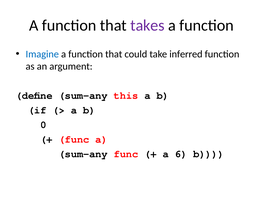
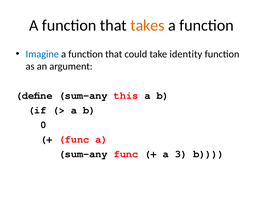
takes colour: purple -> orange (147, 25)
inferred: inferred -> identity (186, 54)
6: 6 -> 3 (181, 154)
